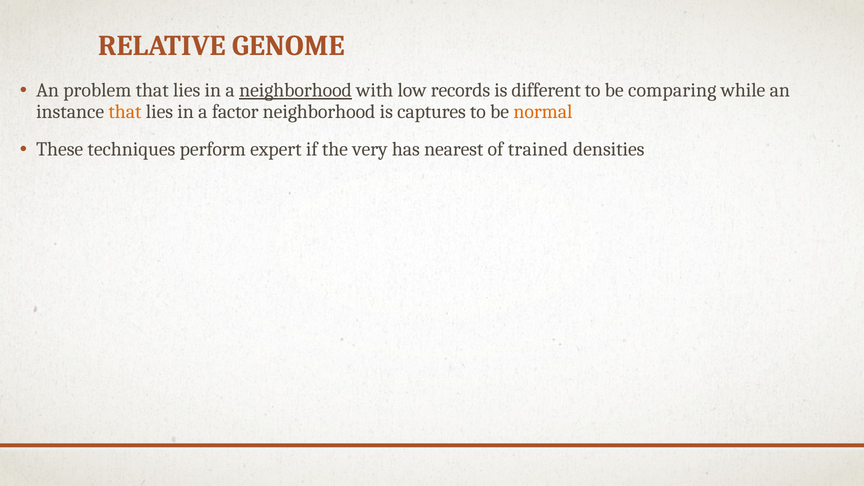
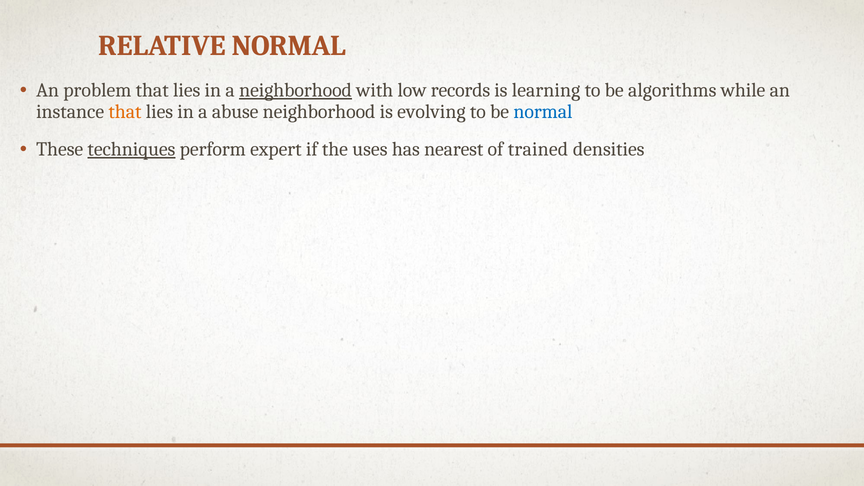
RELATIVE GENOME: GENOME -> NORMAL (289, 46)
different: different -> learning (546, 90)
comparing: comparing -> algorithms (672, 90)
factor: factor -> abuse (235, 112)
captures: captures -> evolving (431, 112)
normal colour: orange -> blue (543, 112)
techniques underline: none -> present (131, 149)
very: very -> uses (370, 149)
